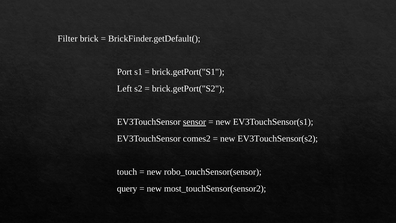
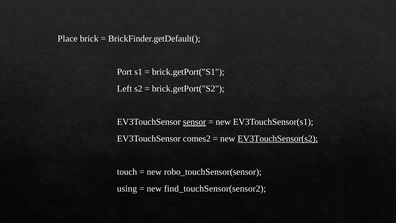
Filter: Filter -> Place (68, 39)
EV3TouchSensor(s2 underline: none -> present (278, 138)
query: query -> using (127, 188)
most_touchSensor(sensor2: most_touchSensor(sensor2 -> find_touchSensor(sensor2 (215, 188)
